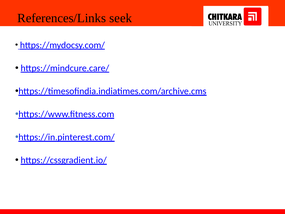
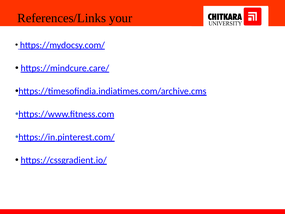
seek: seek -> your (121, 18)
